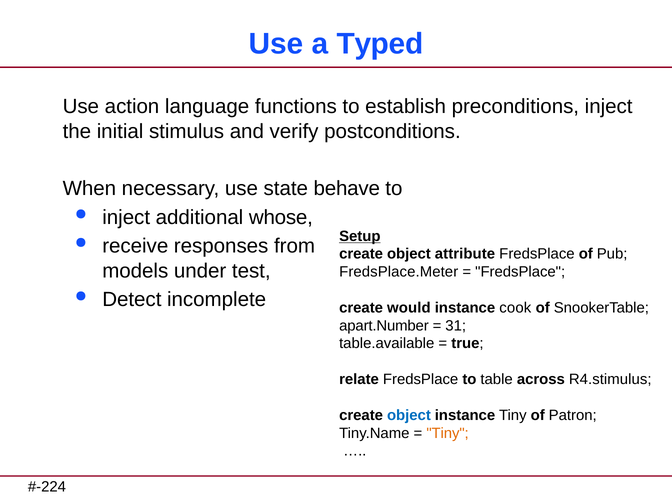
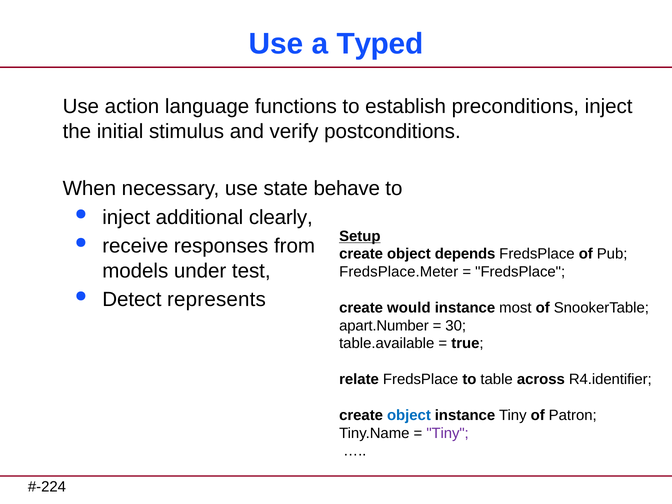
whose: whose -> clearly (281, 217)
attribute: attribute -> depends (465, 254)
incomplete: incomplete -> represents (216, 300)
cook: cook -> most (515, 308)
31: 31 -> 30 (456, 326)
R4.stimulus: R4.stimulus -> R4.identifier (610, 379)
Tiny colour: orange -> purple (448, 433)
